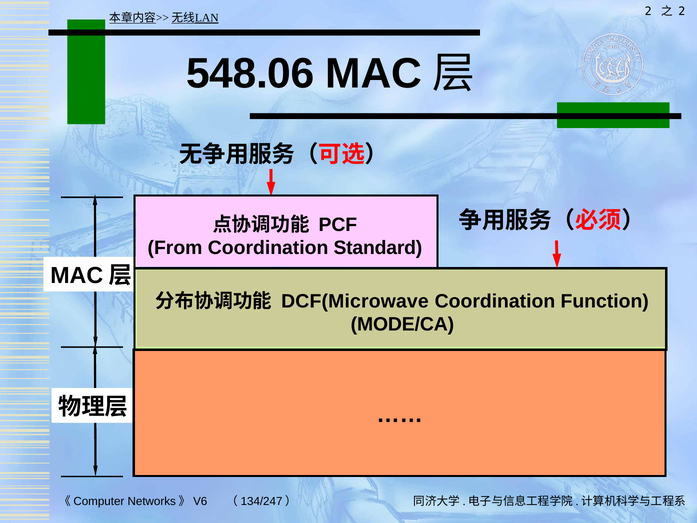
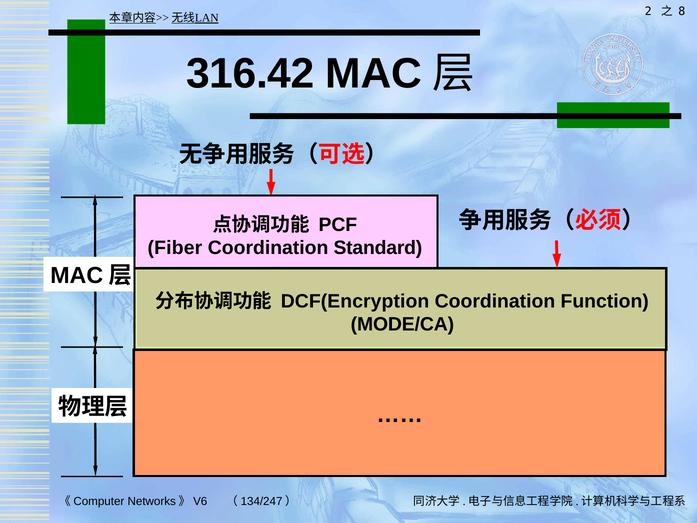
2: 2 -> 8 (682, 11)
548.06: 548.06 -> 316.42 (250, 74)
From: From -> Fiber (175, 248)
DCF(Microwave: DCF(Microwave -> DCF(Encryption (355, 301)
